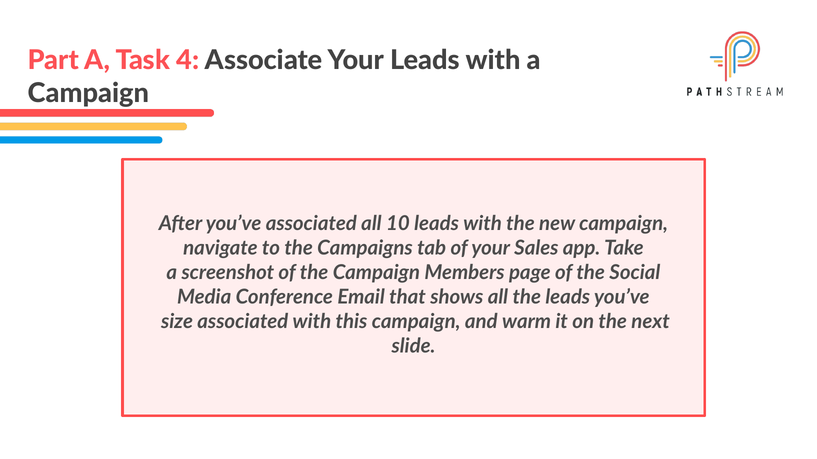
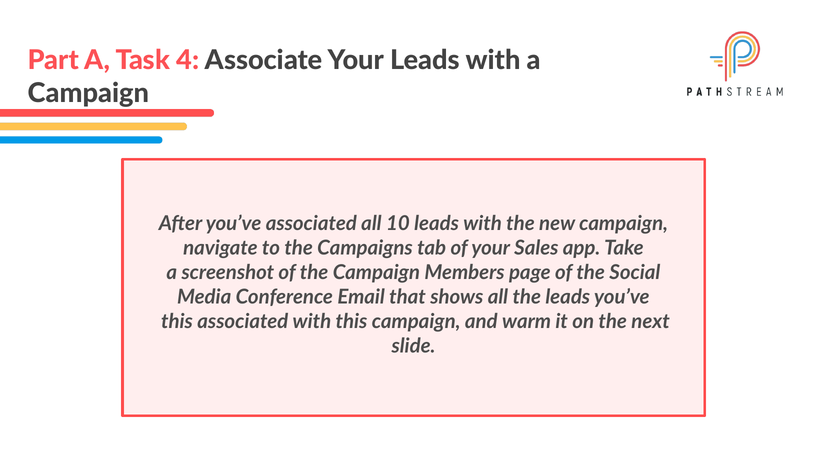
size: size -> this (177, 322)
